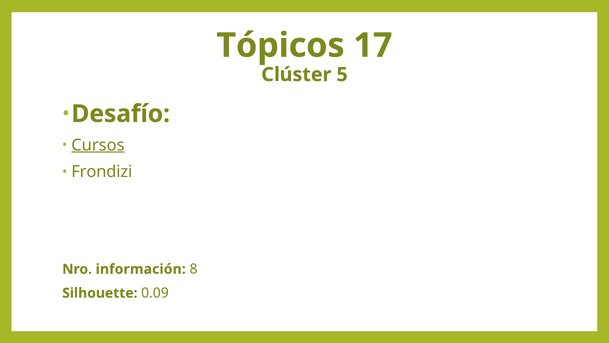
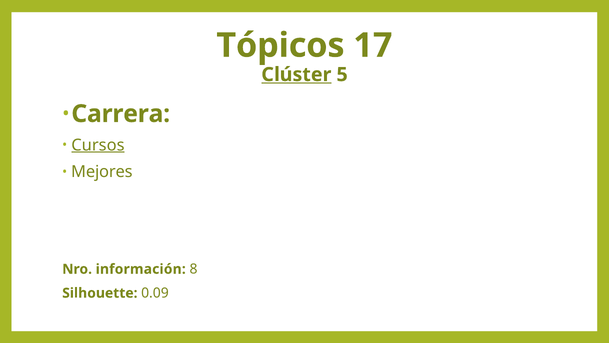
Clúster underline: none -> present (296, 75)
Desafío: Desafío -> Carrera (121, 114)
Frondizi: Frondizi -> Mejores (102, 172)
